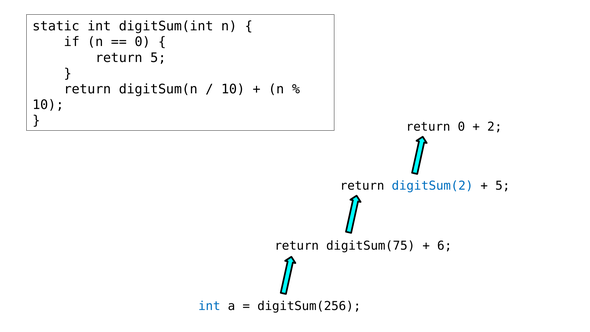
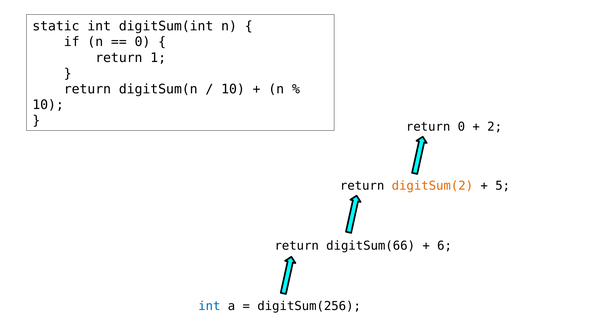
return 5: 5 -> 1 (158, 58)
digitSum(2 colour: blue -> orange (432, 186)
digitSum(75: digitSum(75 -> digitSum(66 (371, 246)
